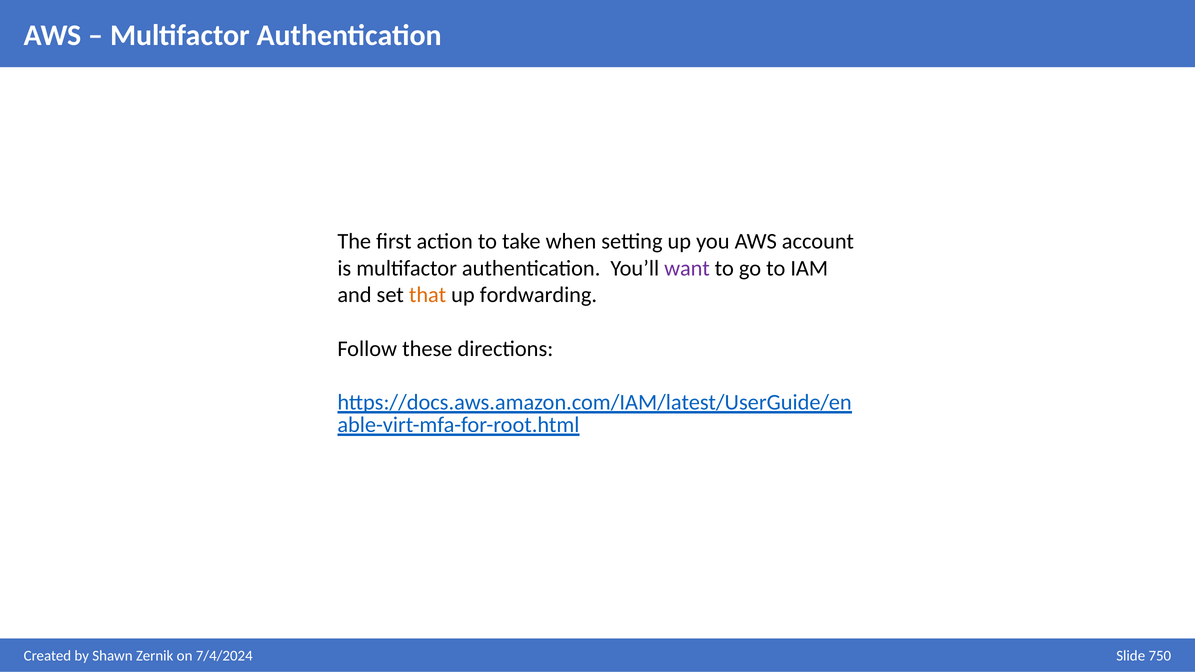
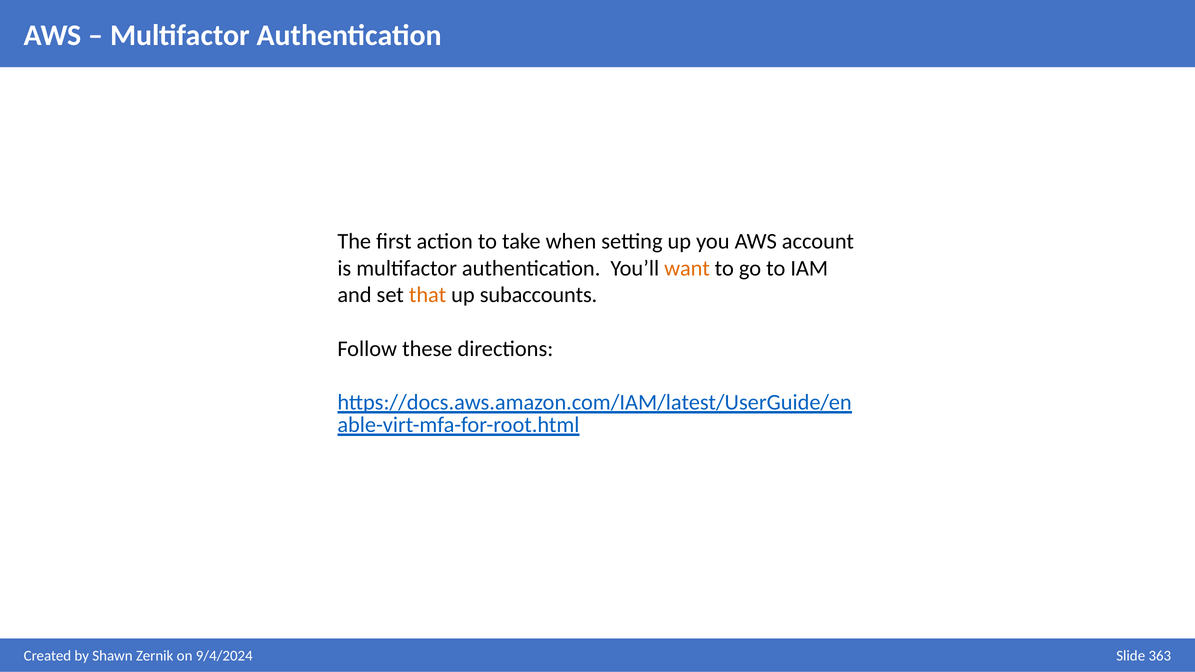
want colour: purple -> orange (687, 268)
fordwarding: fordwarding -> subaccounts (539, 295)
7/4/2024: 7/4/2024 -> 9/4/2024 (224, 656)
750: 750 -> 363 (1160, 656)
